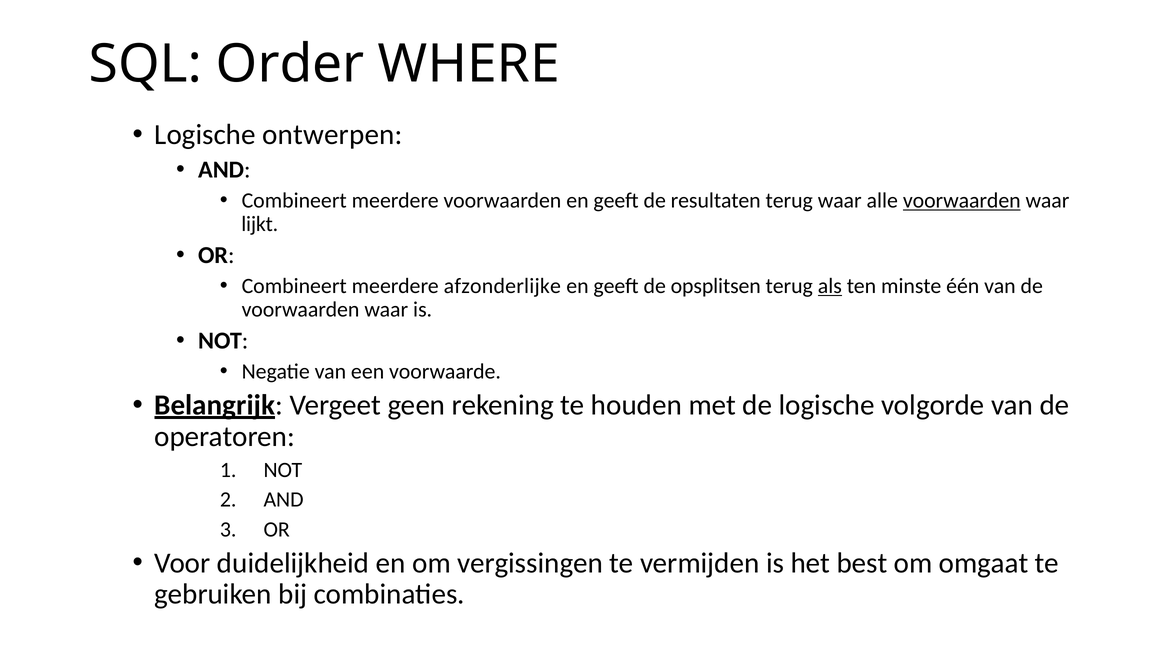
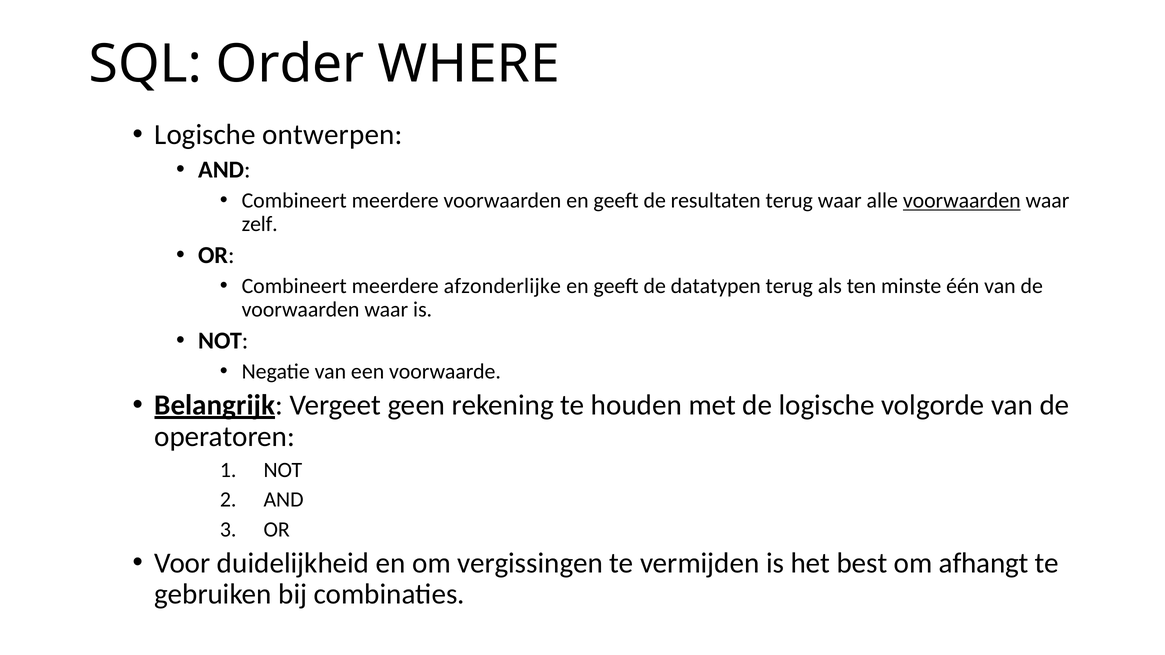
lijkt: lijkt -> zelf (260, 224)
opsplitsen: opsplitsen -> datatypen (716, 286)
als underline: present -> none (830, 286)
omgaat: omgaat -> afhangt (984, 563)
